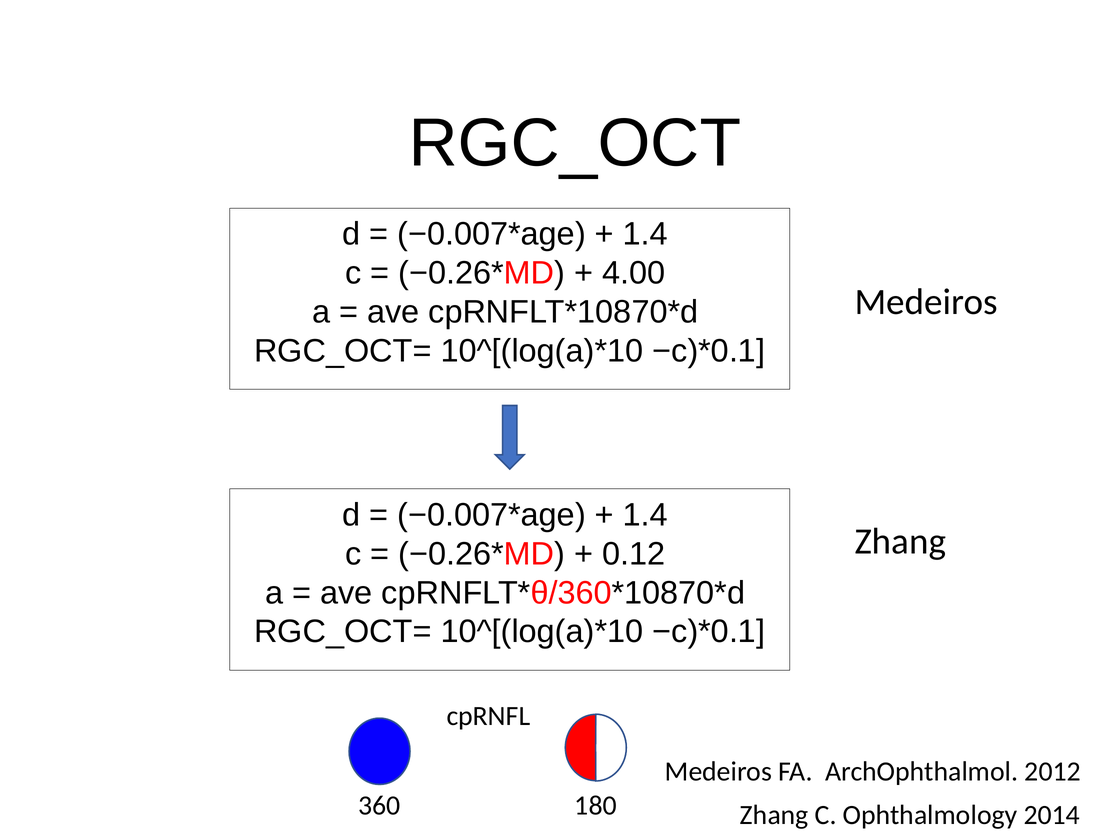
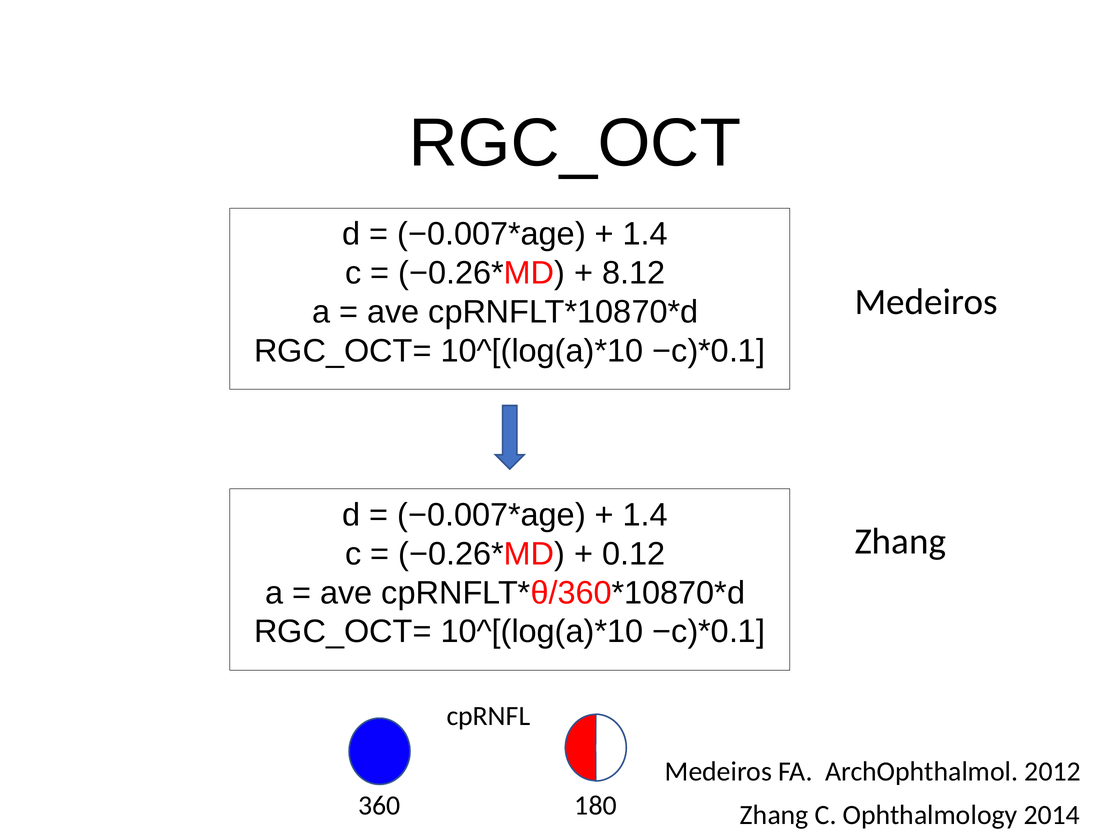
4.00: 4.00 -> 8.12 (634, 273)
